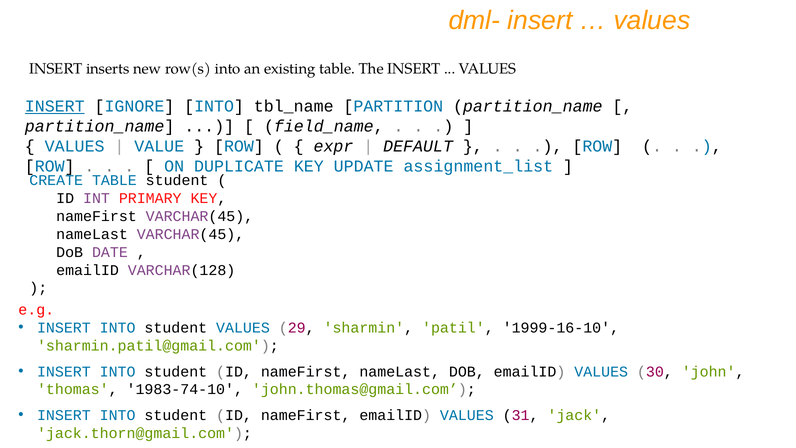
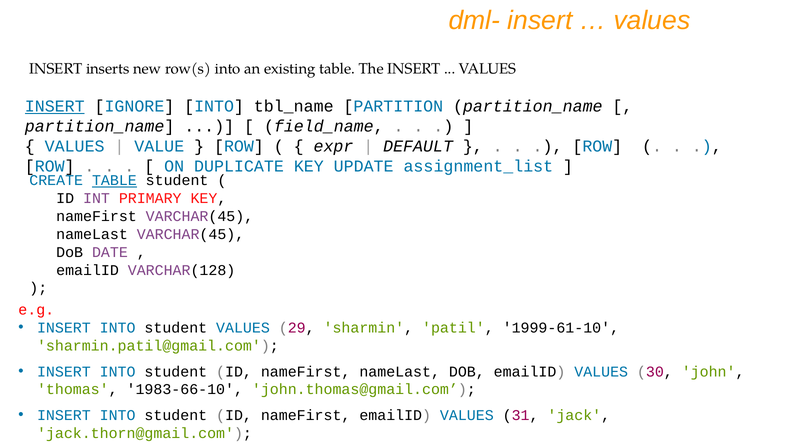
TABLE underline: none -> present (114, 180)
1999-16-10: 1999-16-10 -> 1999-61-10 (561, 328)
1983-74-10: 1983-74-10 -> 1983-66-10 (185, 389)
